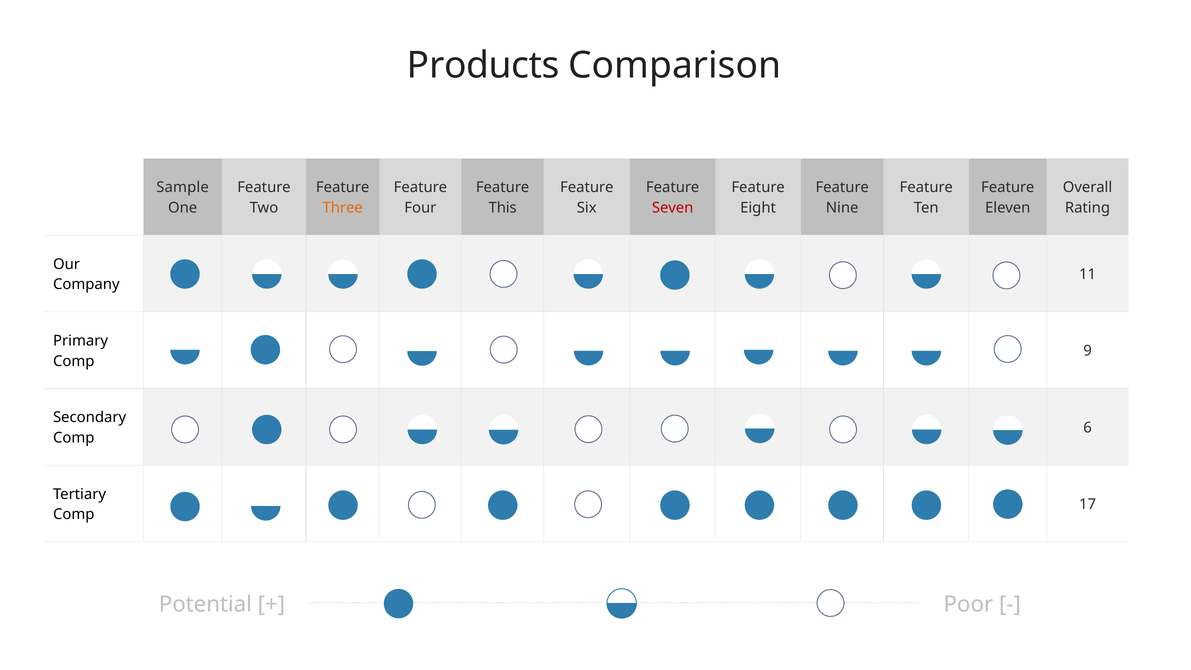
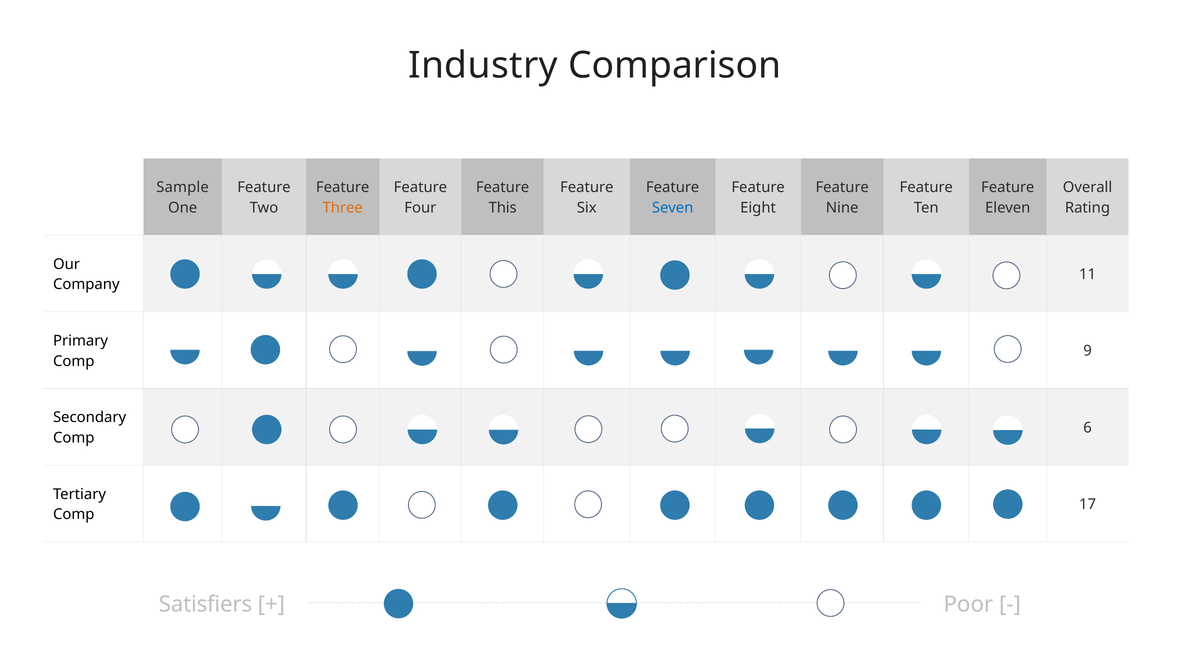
Products: Products -> Industry (483, 65)
Seven colour: red -> blue (673, 208)
Potential: Potential -> Satisfiers (205, 604)
